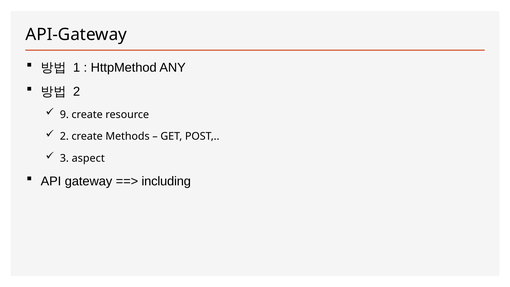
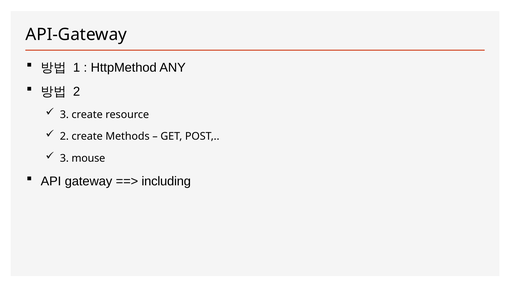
9: 9 -> 3 (64, 114)
aspect: aspect -> mouse (88, 158)
